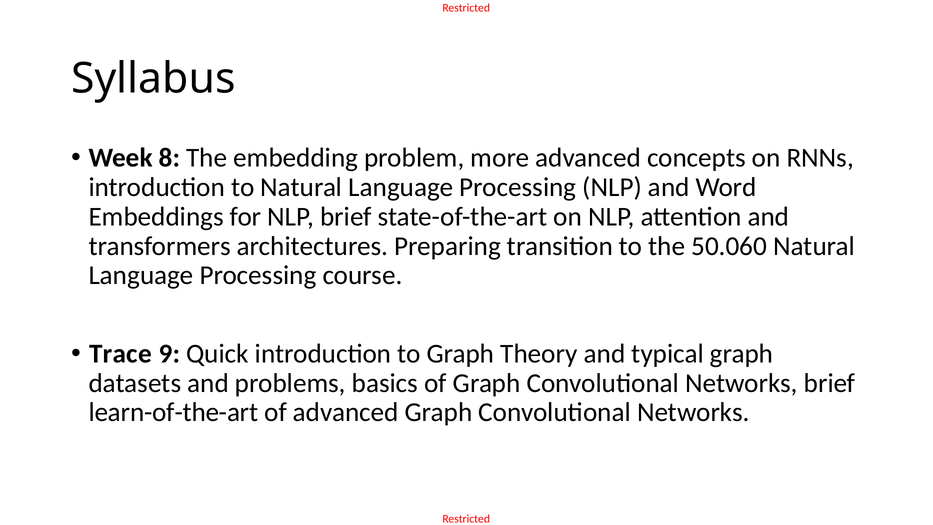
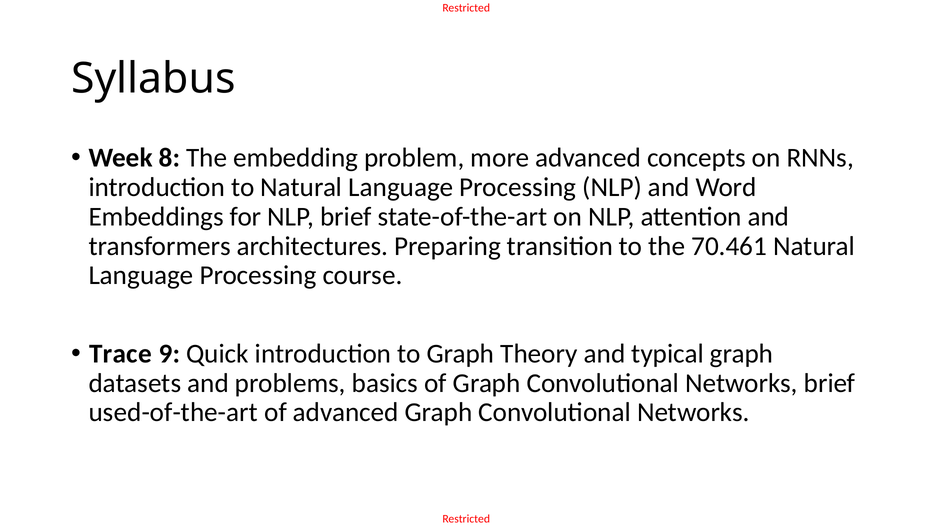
50.060: 50.060 -> 70.461 (729, 246)
learn-of-the-art: learn-of-the-art -> used-of-the-art (173, 412)
